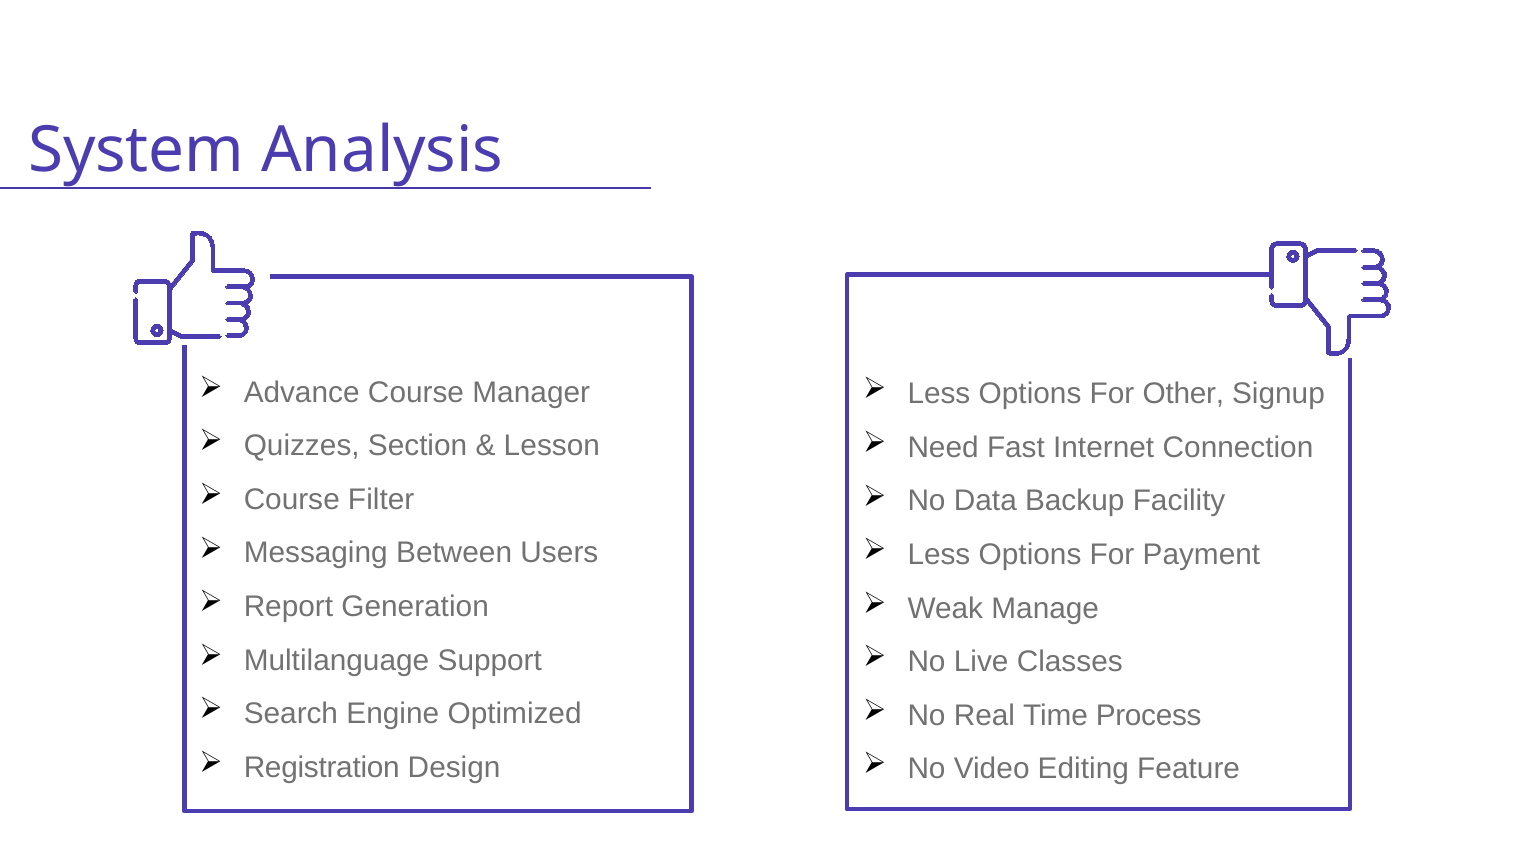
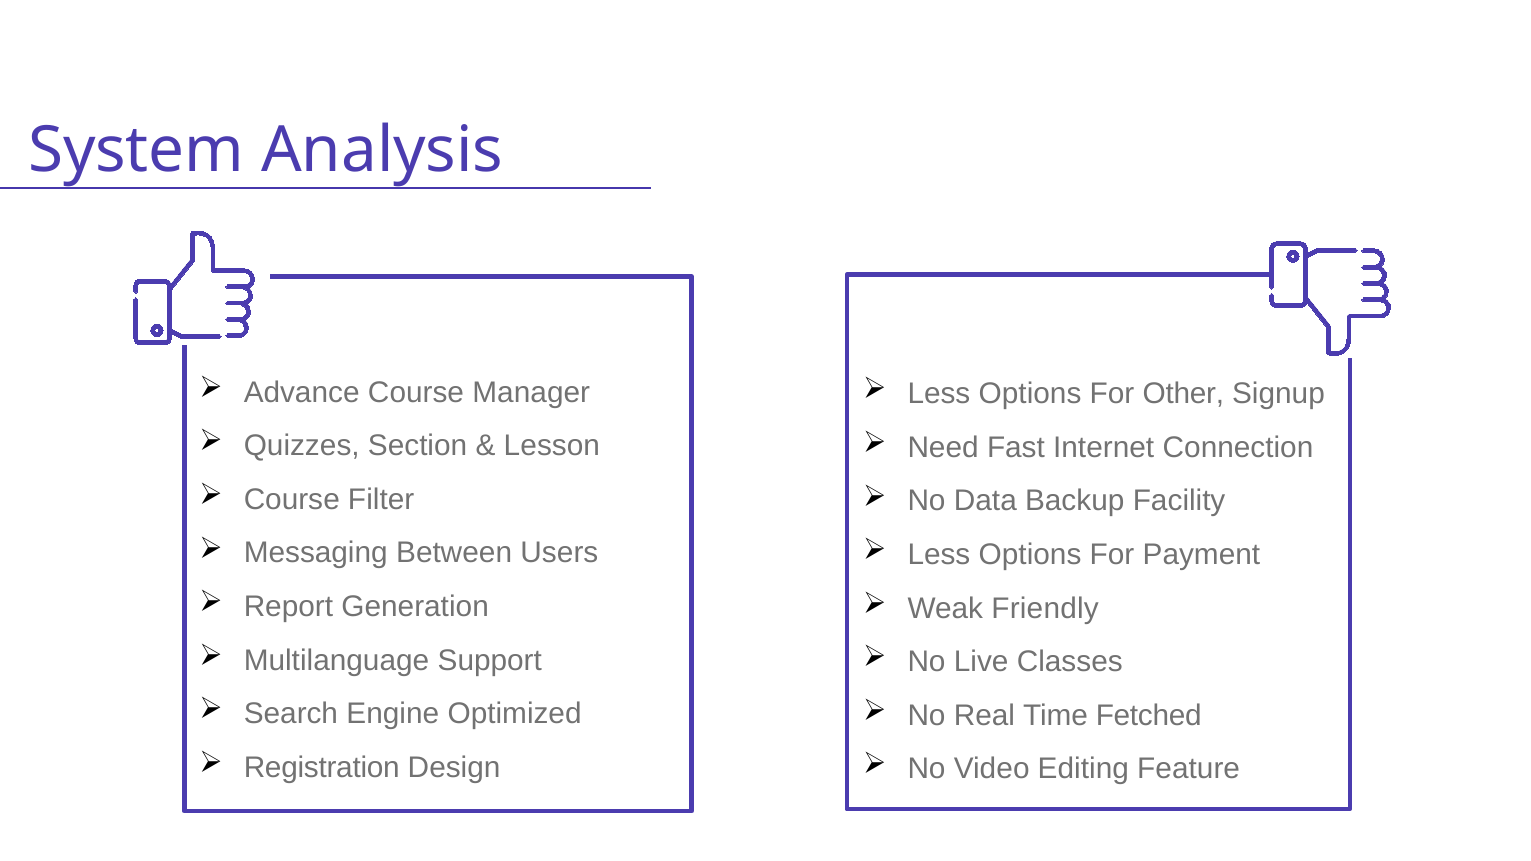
Manage: Manage -> Friendly (1045, 608)
Process: Process -> Fetched (1149, 716)
